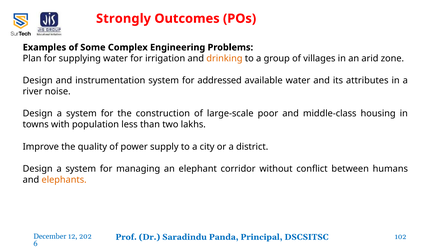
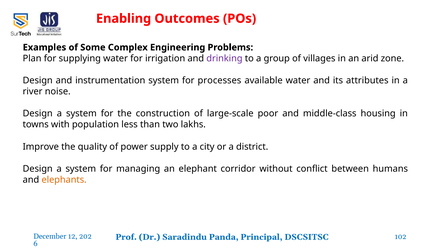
Strongly: Strongly -> Enabling (124, 19)
drinking colour: orange -> purple (224, 58)
addressed: addressed -> processes (219, 80)
